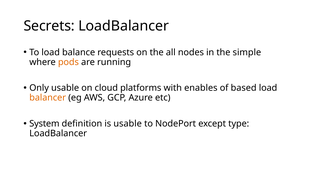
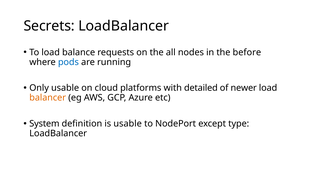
simple: simple -> before (247, 52)
pods colour: orange -> blue (68, 62)
enables: enables -> detailed (201, 88)
based: based -> newer (244, 88)
